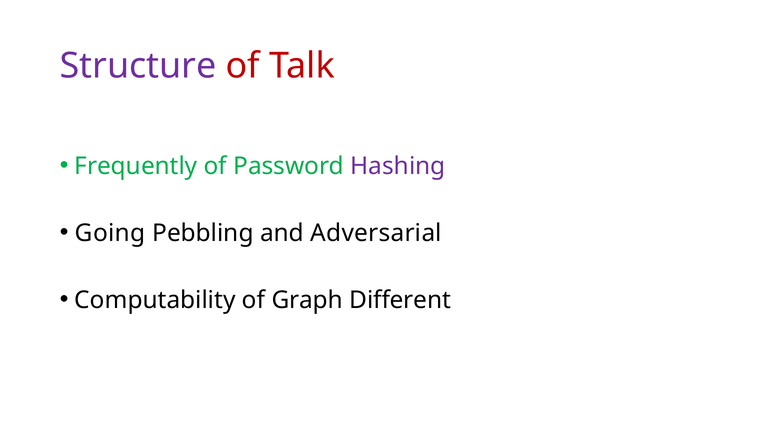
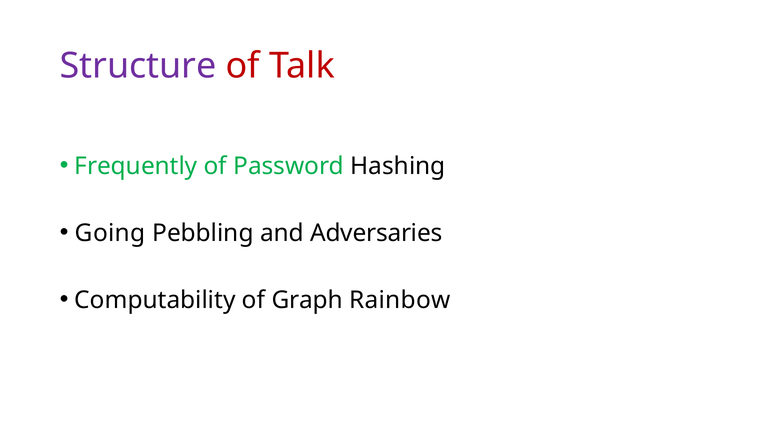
Hashing colour: purple -> black (398, 166)
Adversarial: Adversarial -> Adversaries (376, 233)
Different: Different -> Rainbow (400, 300)
